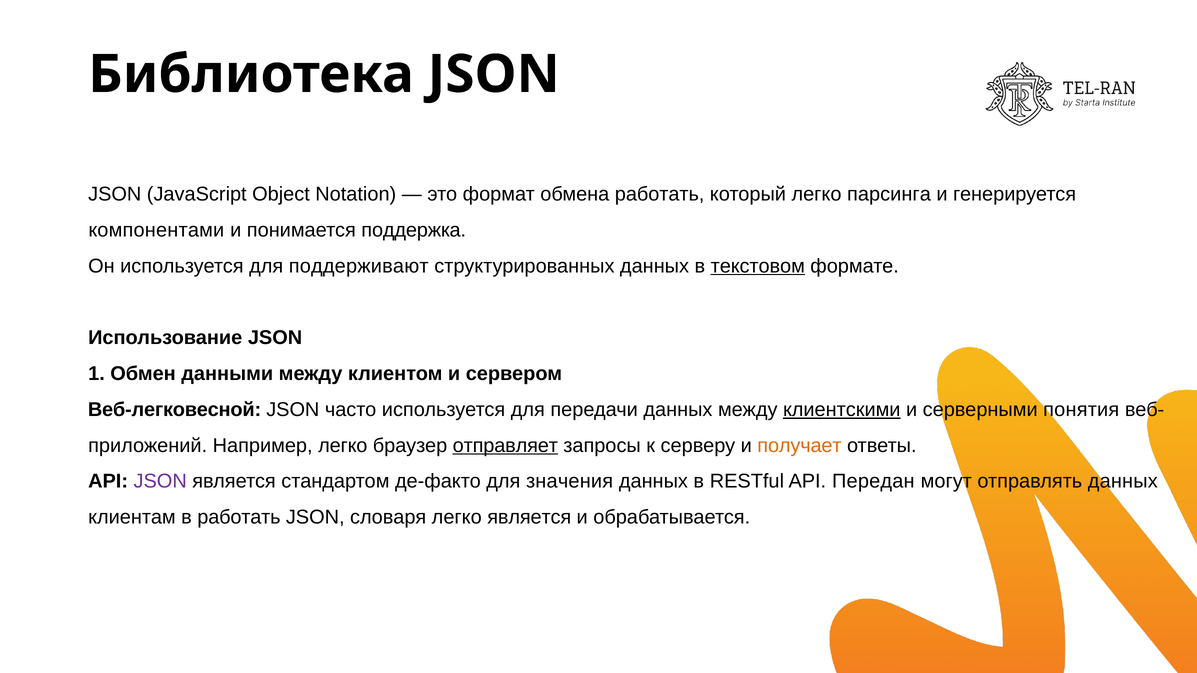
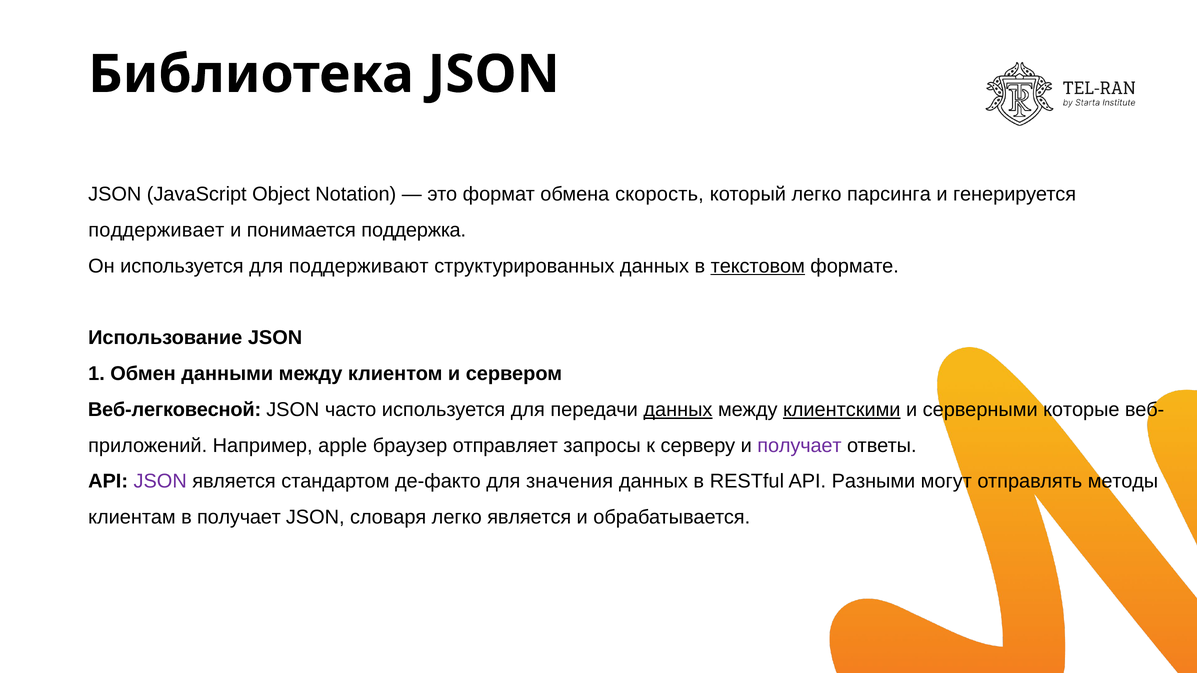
обмена работать: работать -> скорость (659, 194)
компонентами: компонентами -> поддерживает (156, 230)
данных underline: none -> present (678, 410)
понятия: понятия -> которые (1081, 410)
Например легко: легко -> apple (343, 446)
отправляет underline: present -> none (505, 446)
получает colour: orange -> purple (799, 446)
Передан: Передан -> Разными (873, 482)
отправлять данных: данных -> методы (1123, 482)
в работать: работать -> получает (239, 518)
